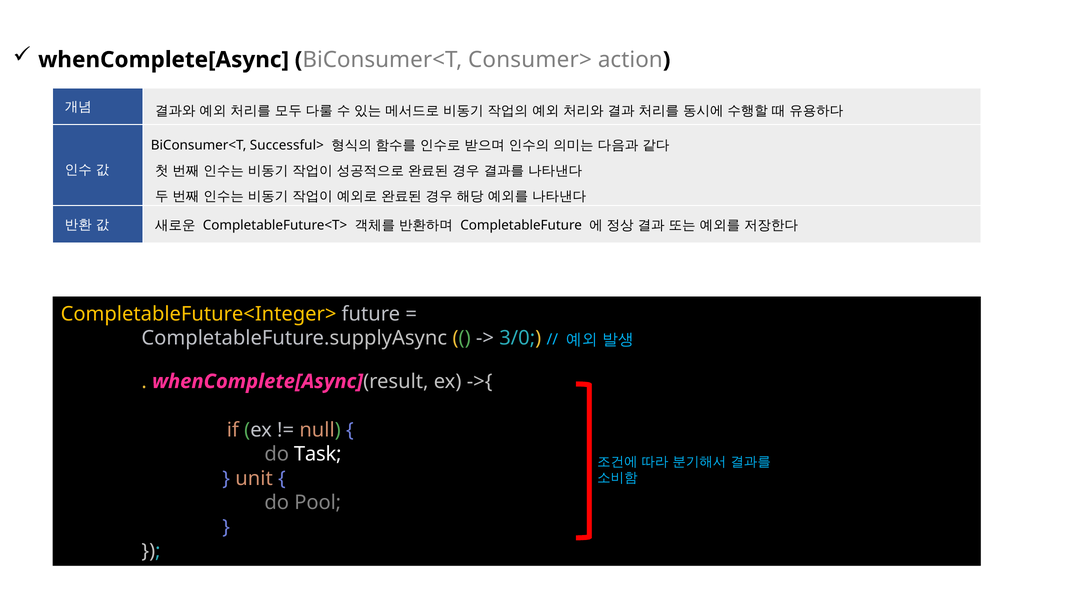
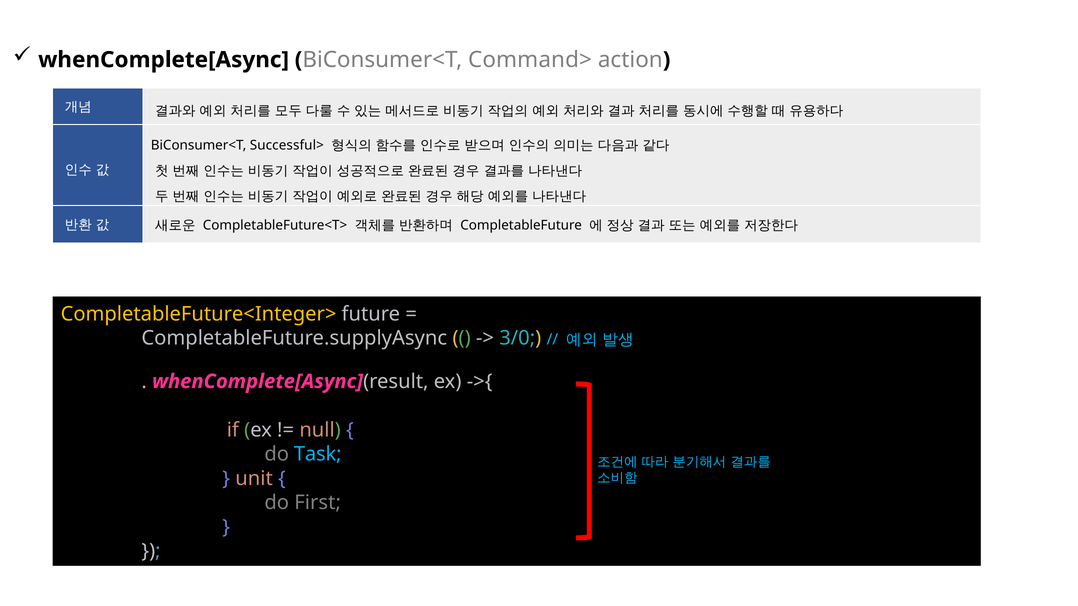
Consumer>: Consumer> -> Command> (530, 60)
Task colour: white -> light blue (318, 454)
Pool: Pool -> First (318, 503)
